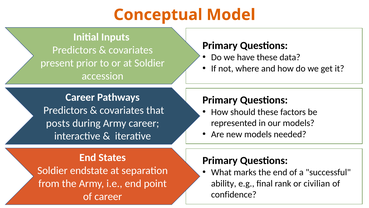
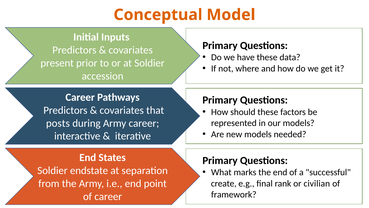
ability: ability -> create (224, 183)
confidence: confidence -> framework (234, 194)
